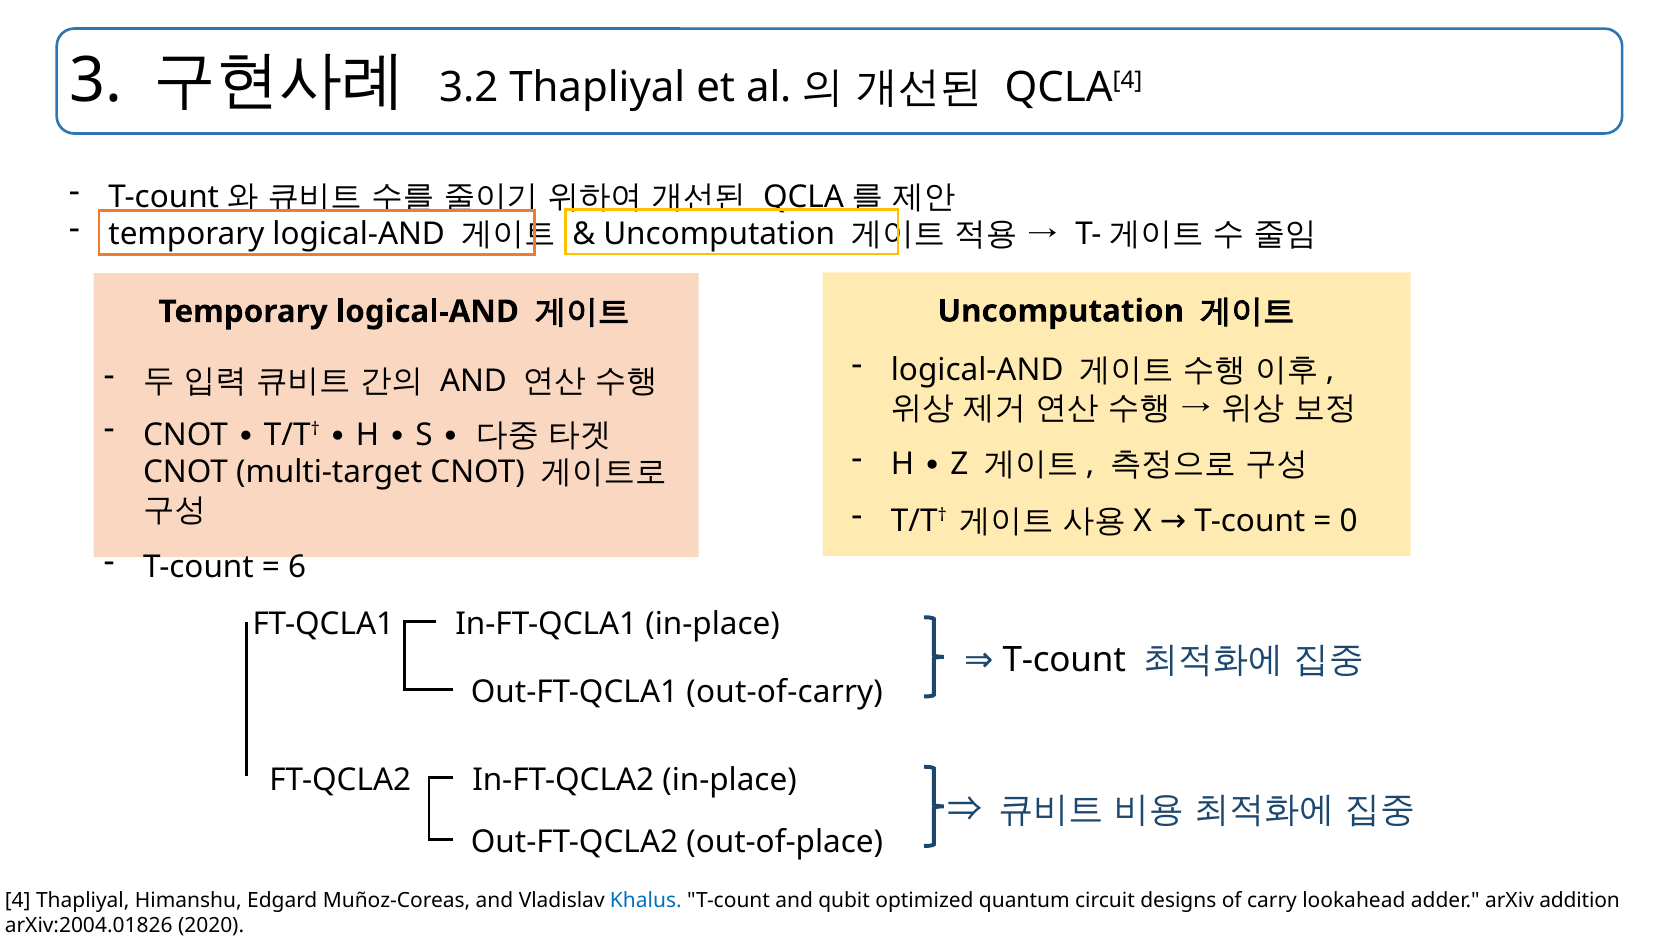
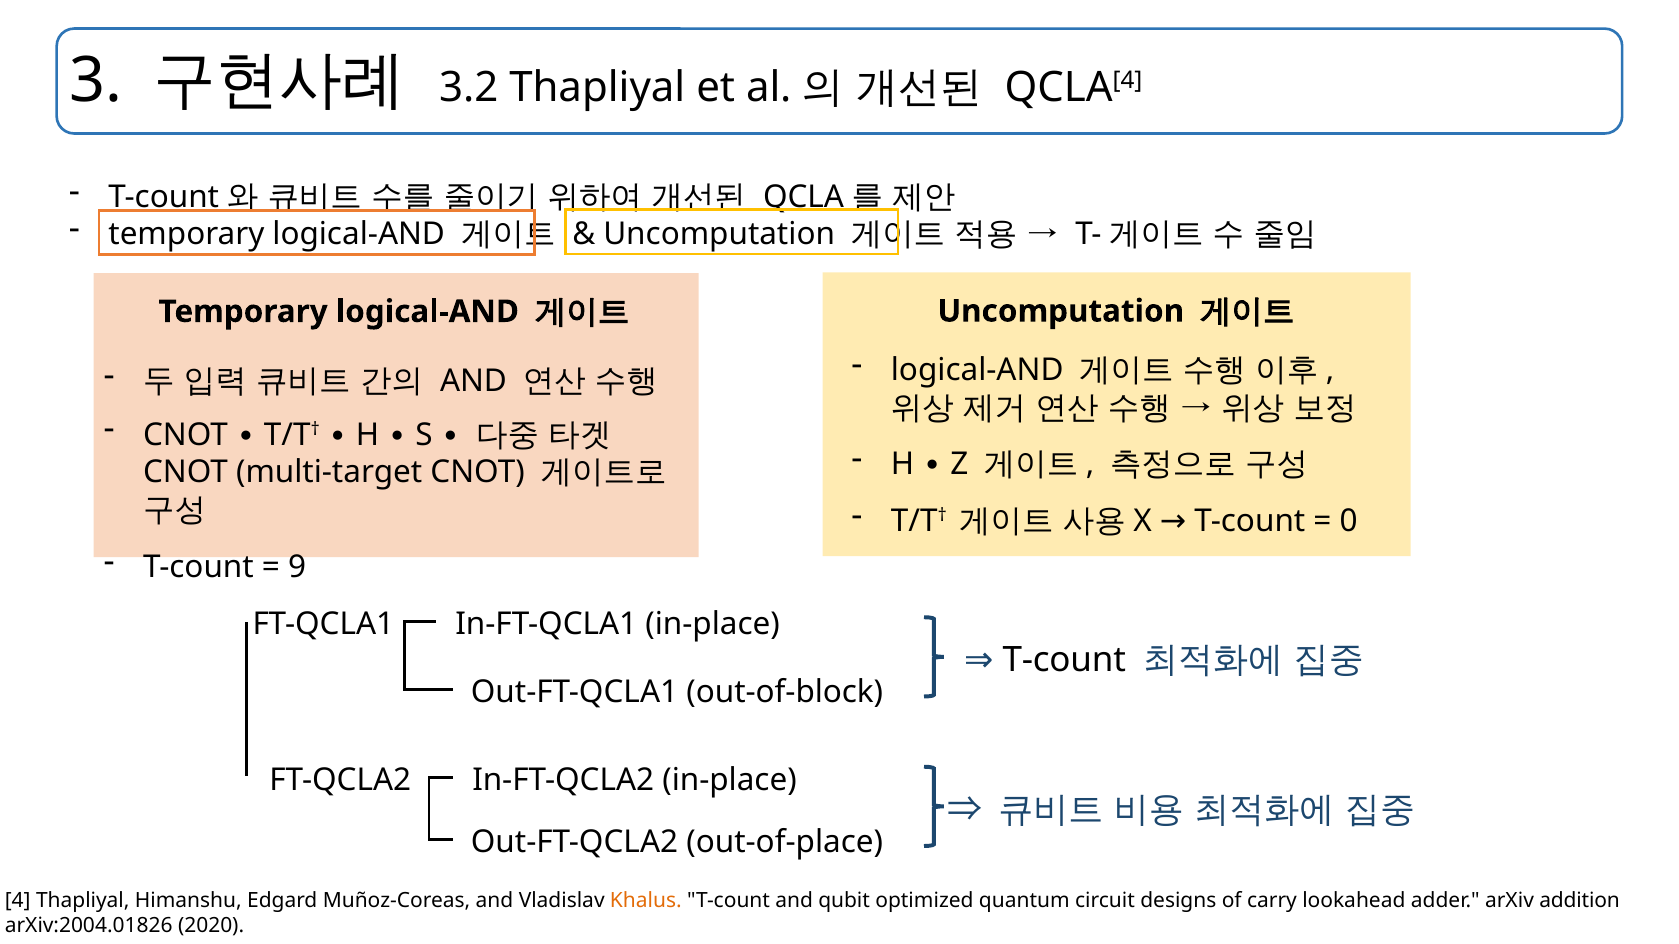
6: 6 -> 9 (297, 567)
out-of-carry: out-of-carry -> out-of-block (785, 692)
Khalus colour: blue -> orange (646, 901)
